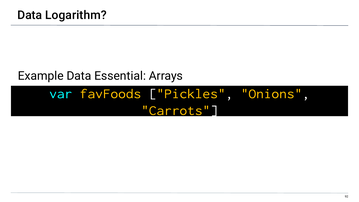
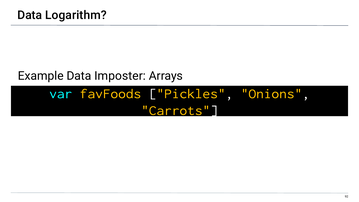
Essential: Essential -> Imposter (120, 76)
